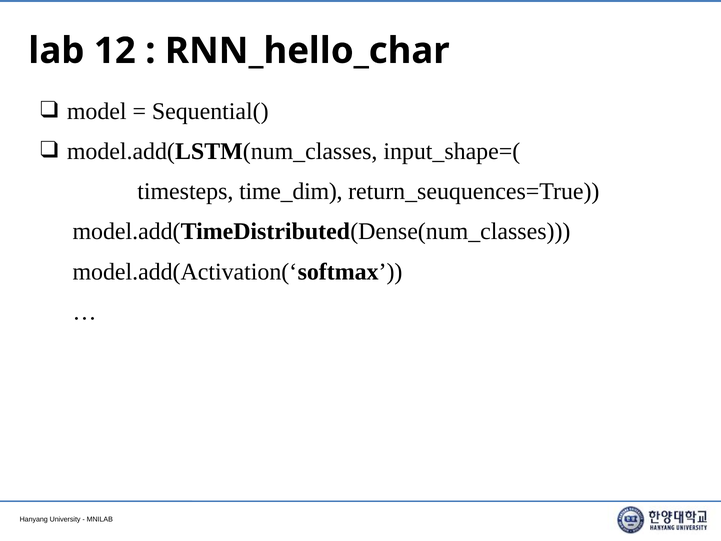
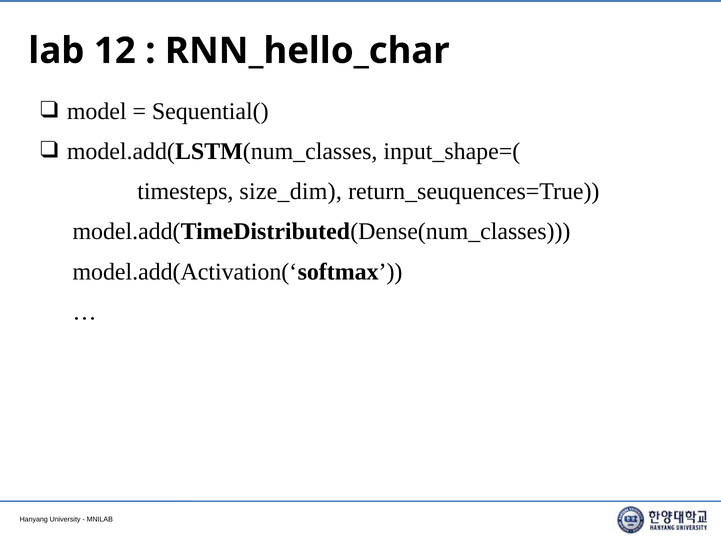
time_dim: time_dim -> size_dim (291, 191)
